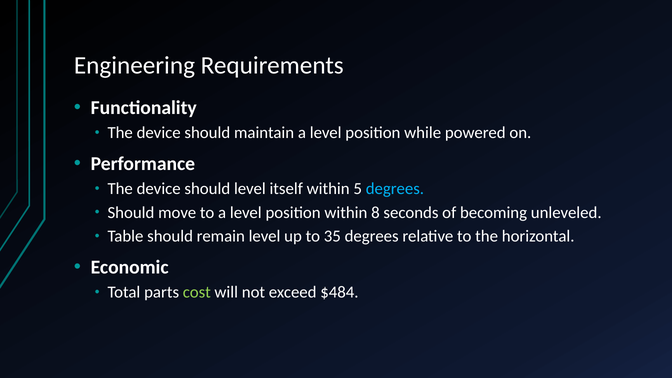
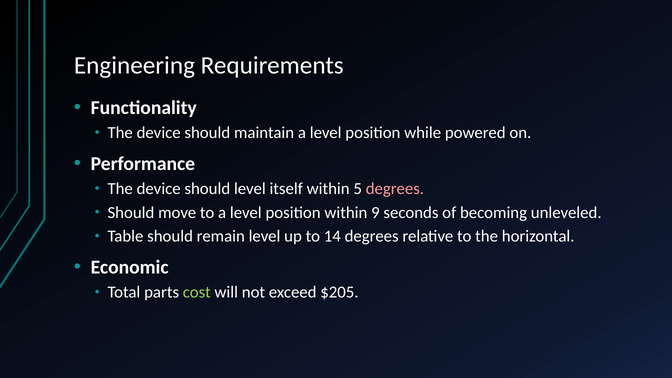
degrees colour: light blue -> pink (395, 189)
8: 8 -> 9 (375, 213)
35: 35 -> 14 (332, 236)
$484: $484 -> $205 (339, 293)
